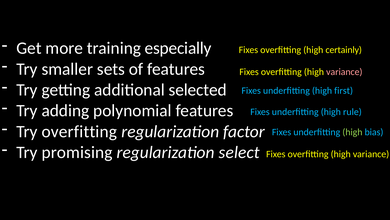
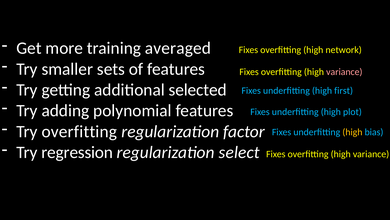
especially: especially -> averaged (178, 48)
certainly: certainly -> network (344, 50)
rule: rule -> plot (352, 112)
high colour: light green -> yellow (352, 132)
promising: promising -> regression (77, 152)
